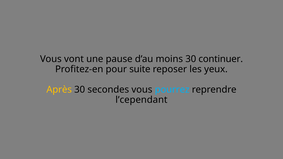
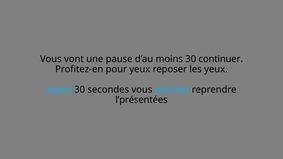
pour suite: suite -> yeux (140, 69)
Après colour: yellow -> light blue (59, 90)
l’cependant: l’cependant -> l’présentées (142, 100)
